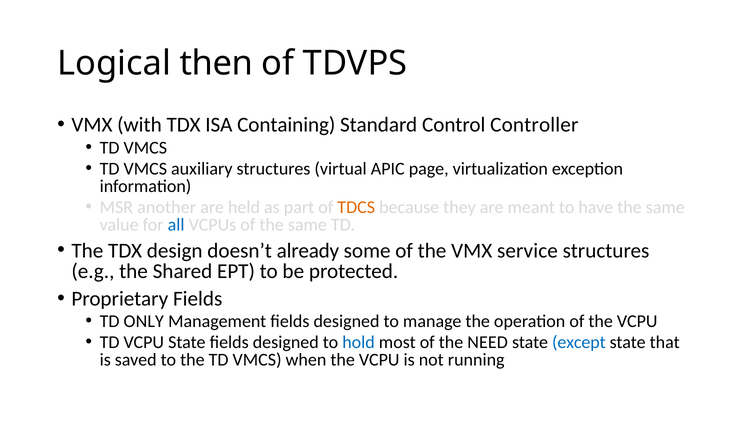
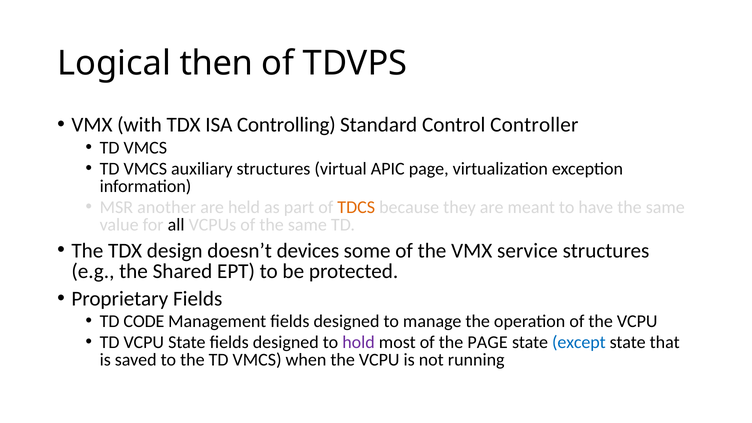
Containing: Containing -> Controlling (286, 125)
all colour: blue -> black (176, 225)
already: already -> devices (308, 251)
ONLY: ONLY -> CODE (144, 321)
hold colour: blue -> purple (359, 342)
the NEED: NEED -> PAGE (488, 342)
